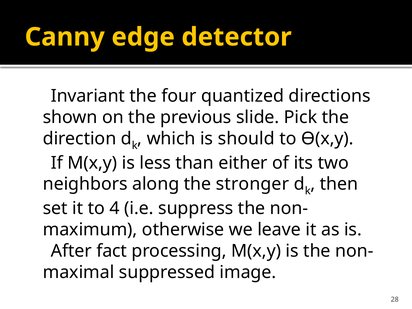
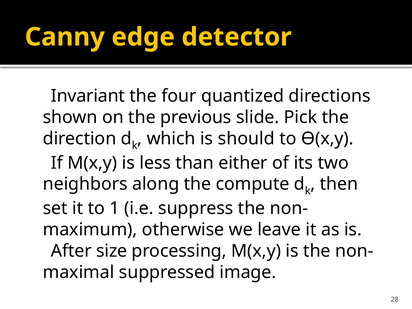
stronger: stronger -> compute (253, 184)
4: 4 -> 1 (115, 208)
fact: fact -> size (112, 251)
